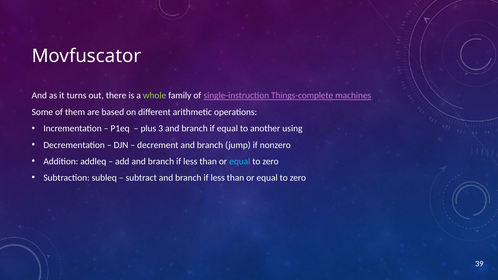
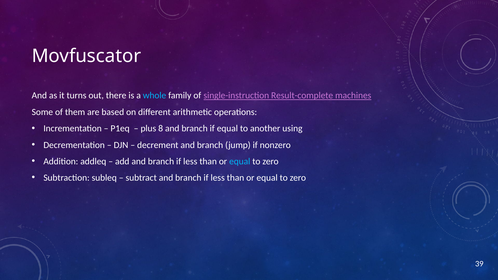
whole colour: light green -> light blue (155, 96)
Things-complete: Things-complete -> Result-complete (302, 96)
3: 3 -> 8 (161, 129)
